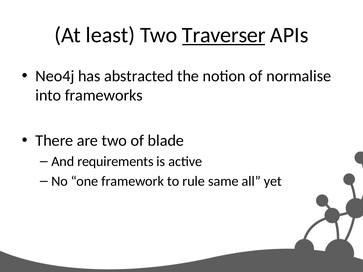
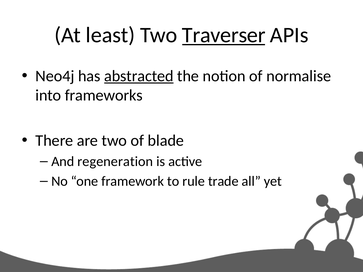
abstracted underline: none -> present (139, 76)
requirements: requirements -> regeneration (115, 162)
same: same -> trade (223, 181)
